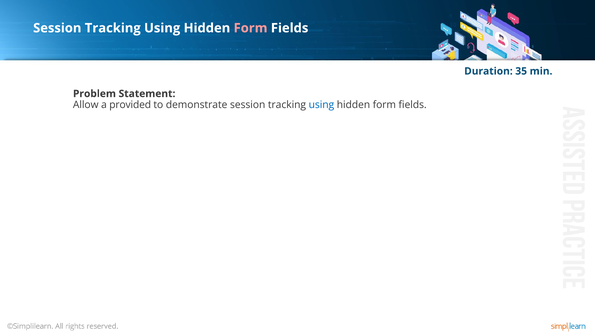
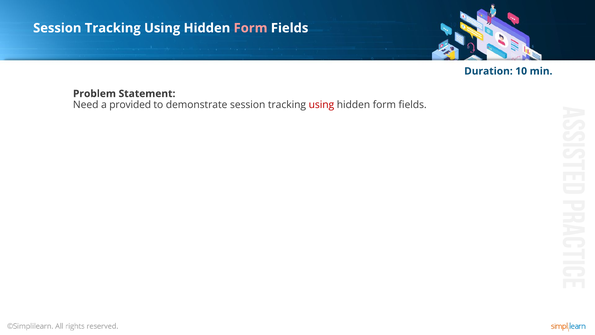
35: 35 -> 10 (521, 71)
Allow: Allow -> Need (86, 105)
using colour: blue -> red (321, 105)
